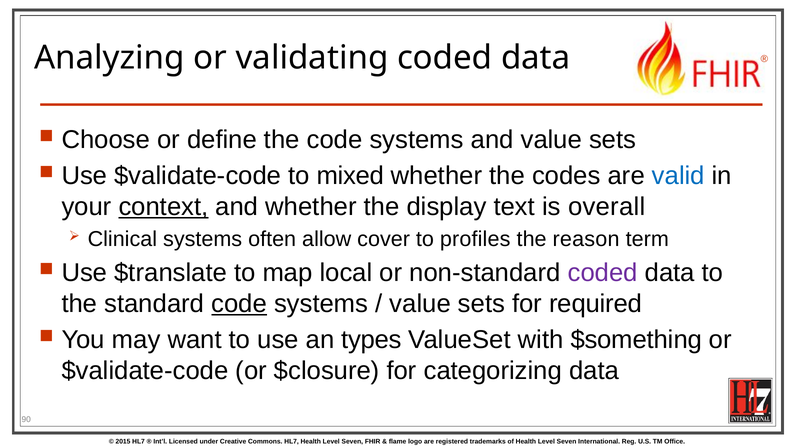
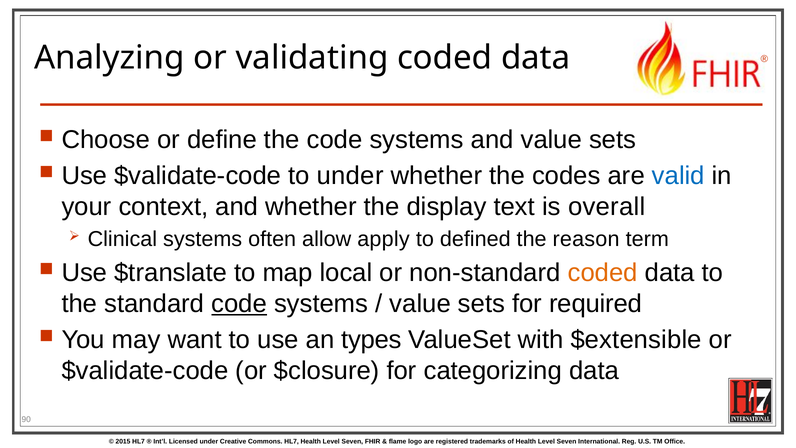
to mixed: mixed -> under (350, 176)
context underline: present -> none (163, 206)
cover: cover -> apply (383, 239)
profiles: profiles -> defined (475, 239)
coded colour: purple -> orange (603, 273)
$something: $something -> $extensible (636, 340)
